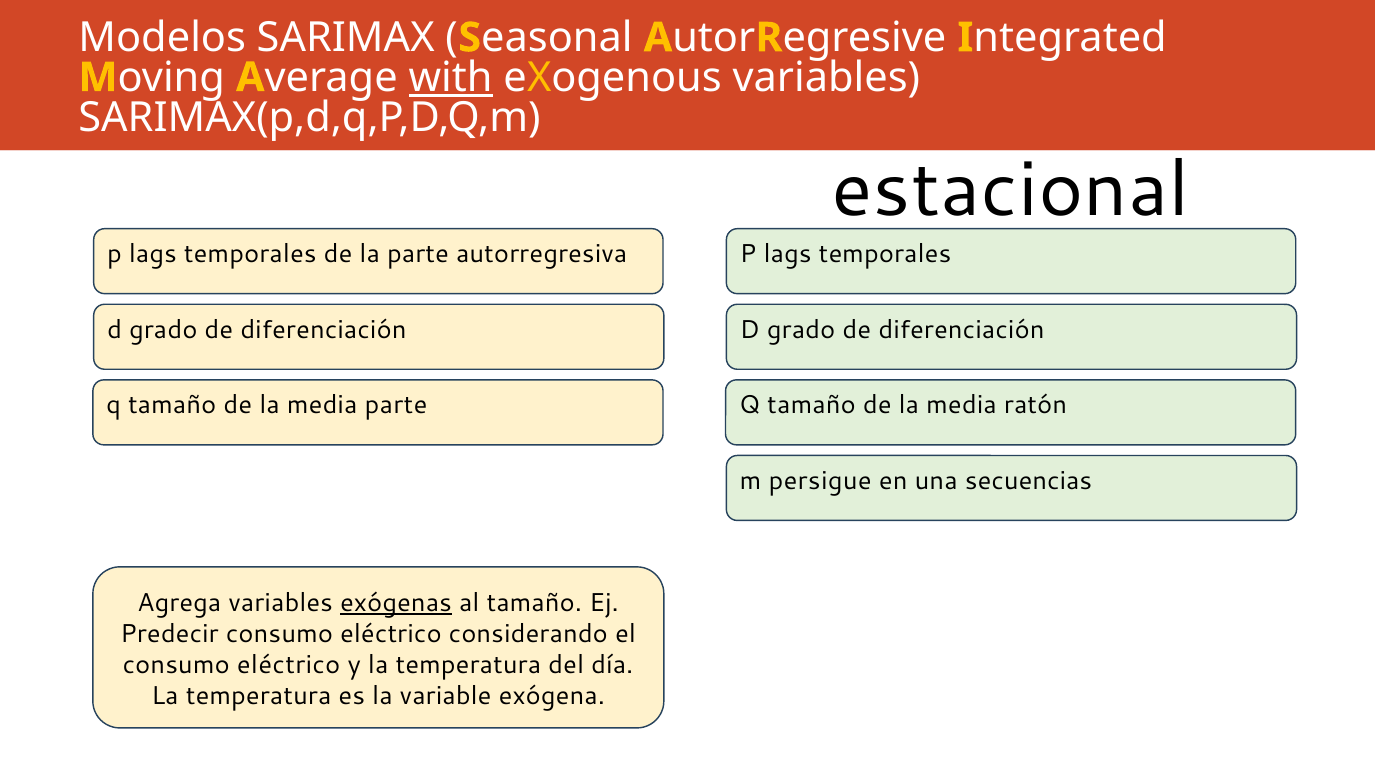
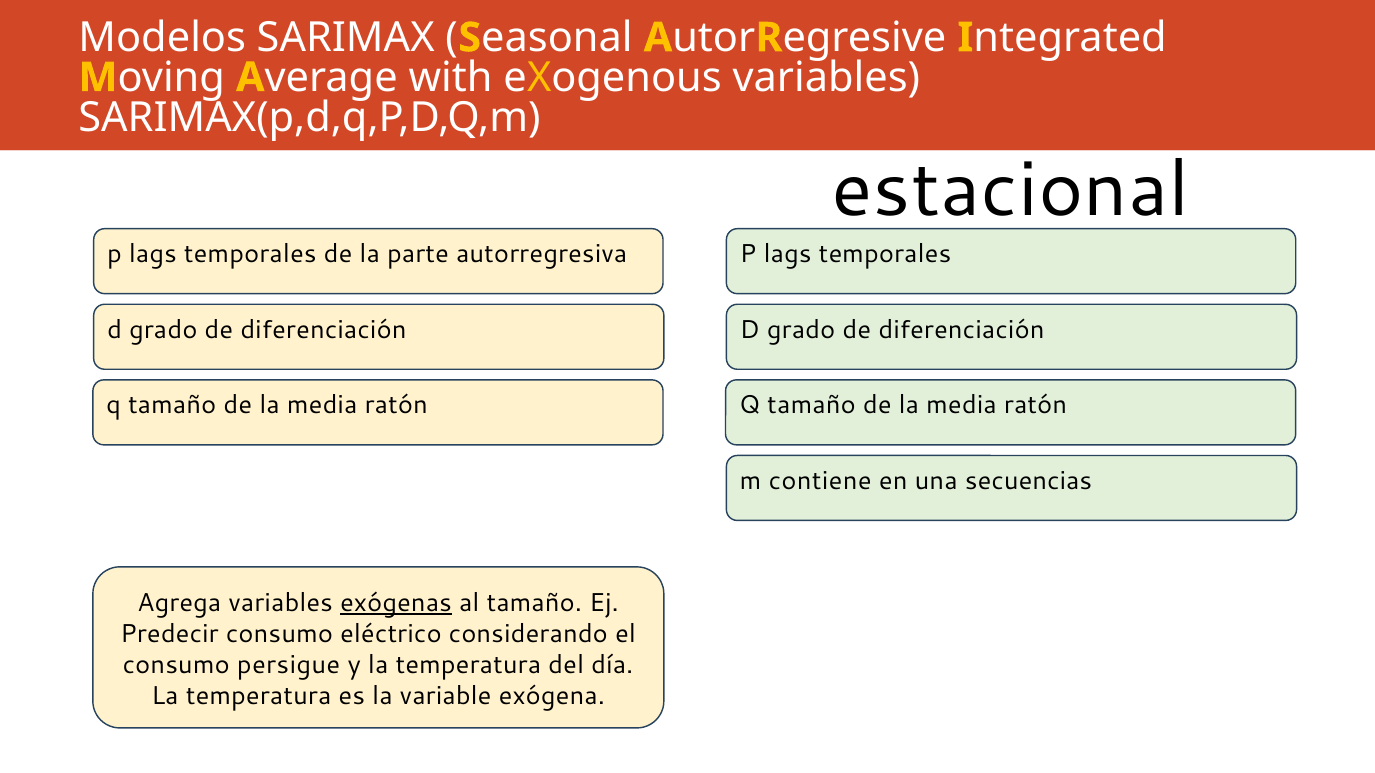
with underline: present -> none (451, 78)
parte: parte -> ratón (396, 406)
persigue: persigue -> contiene (820, 481)
eléctrico: eléctrico -> persigue (289, 665)
